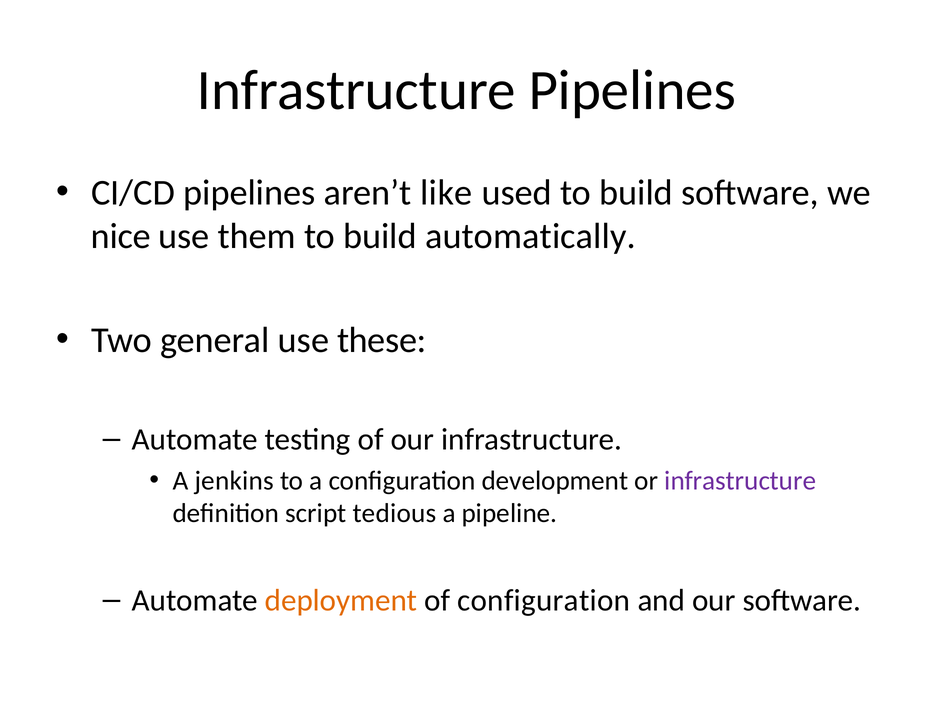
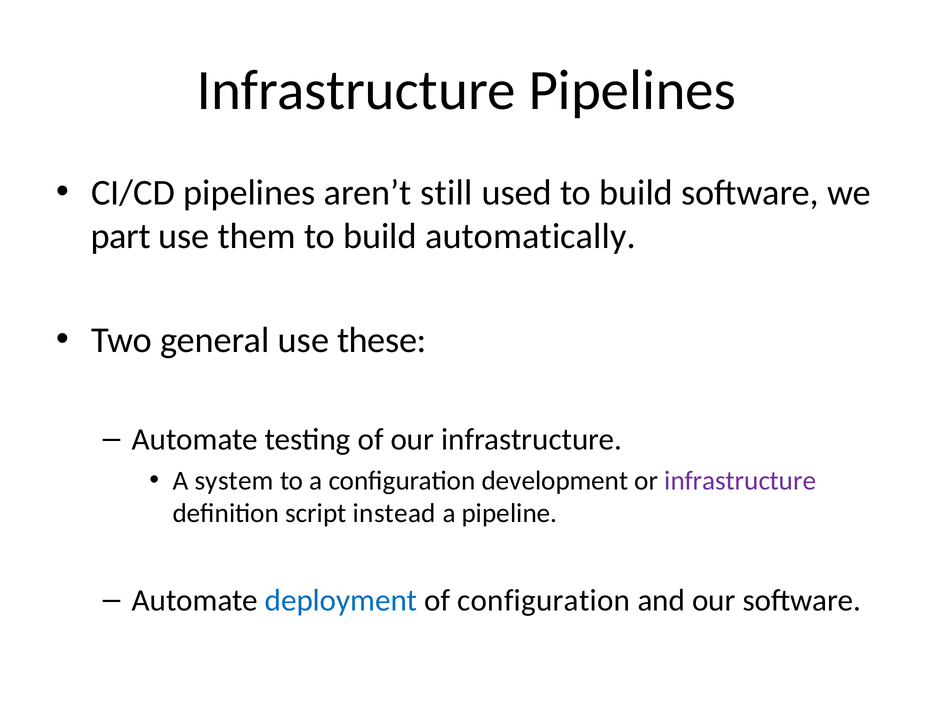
like: like -> still (446, 192)
nice: nice -> part (121, 236)
jenkins: jenkins -> system (234, 480)
tedious: tedious -> instead (394, 513)
deployment colour: orange -> blue (341, 600)
